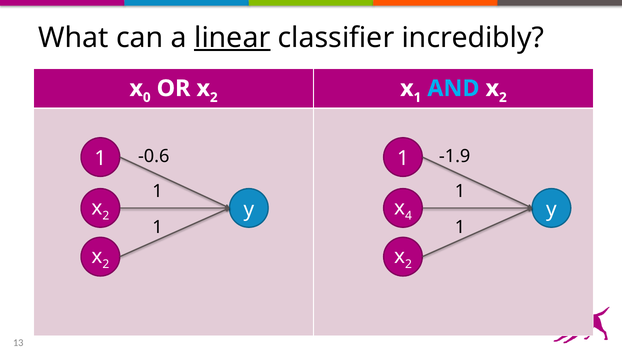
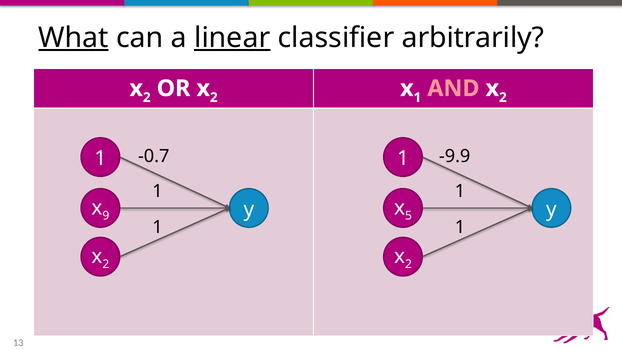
What underline: none -> present (73, 38)
incredibly: incredibly -> arbitrarily (473, 38)
0: 0 -> 2 (147, 97)
AND colour: light blue -> pink (453, 88)
-0.6: -0.6 -> -0.7 (154, 156)
-1.9: -1.9 -> -9.9 (455, 156)
2: 2 -> 9 (106, 216)
4: 4 -> 5 (408, 216)
